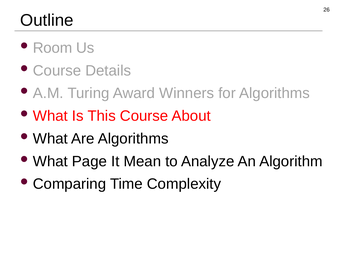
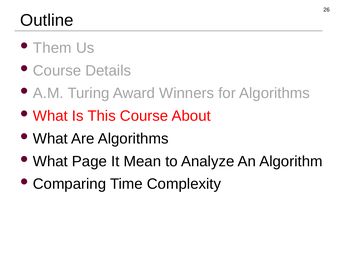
Room: Room -> Them (52, 48)
